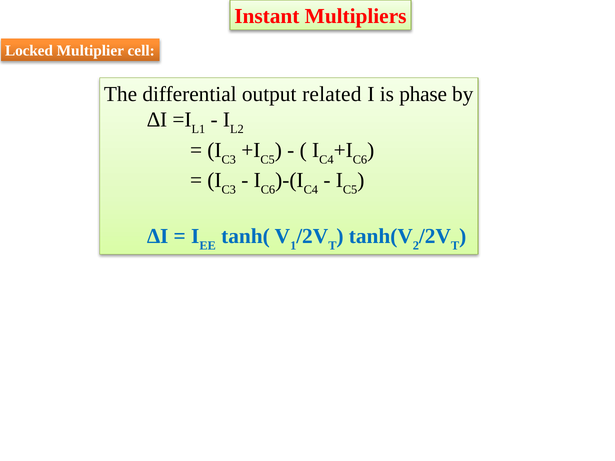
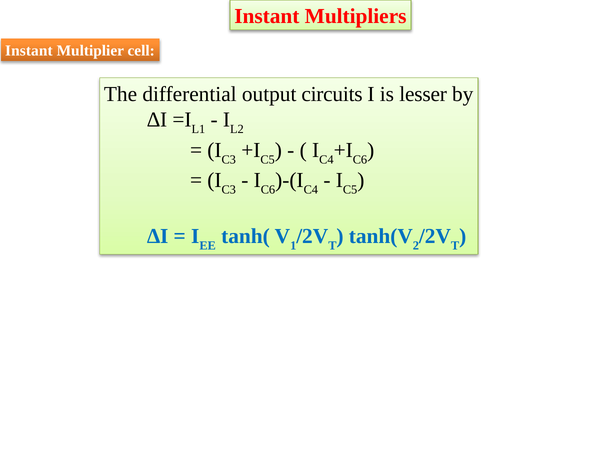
Locked: Locked -> Instant (29, 51)
related: related -> circuits (332, 94)
phase: phase -> lesser (423, 94)
